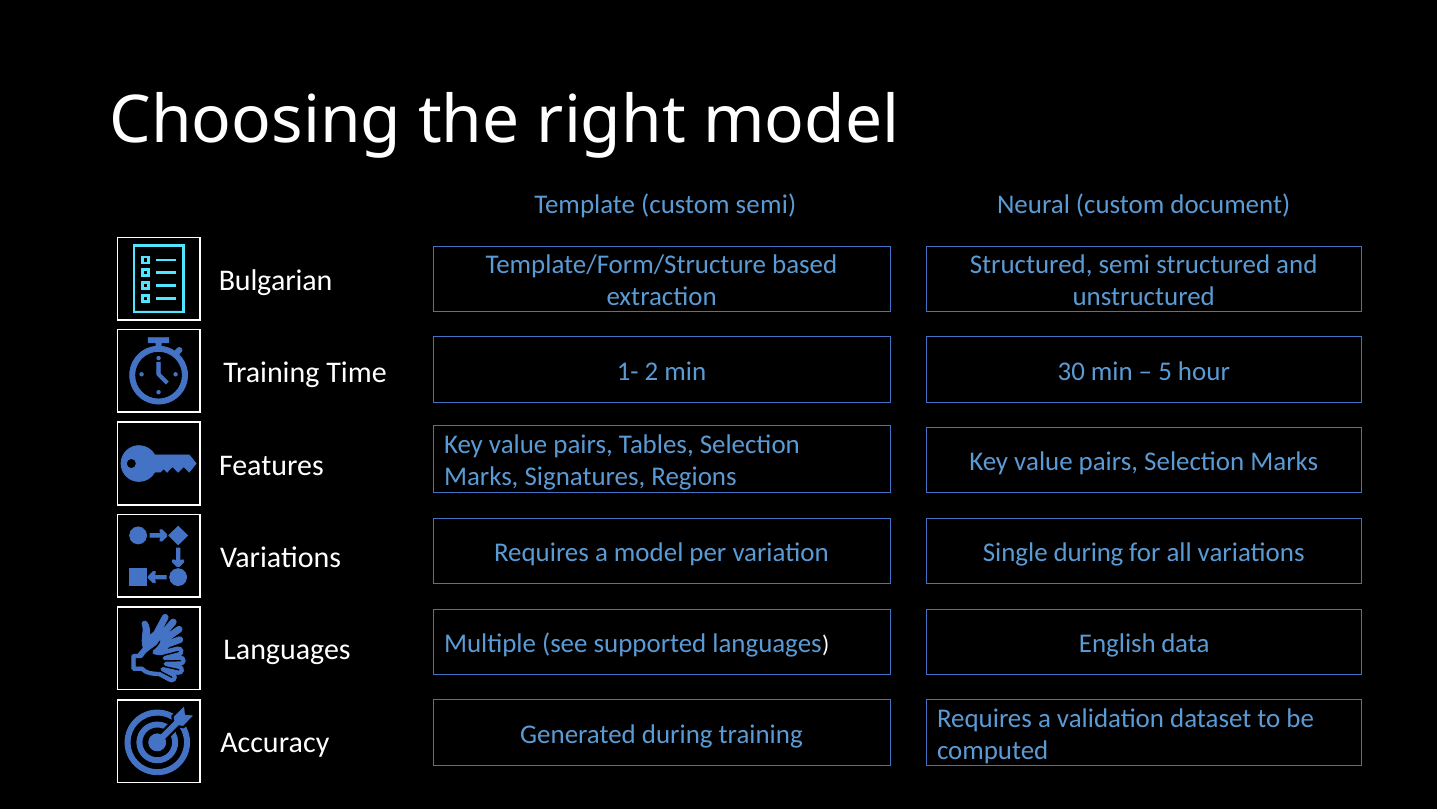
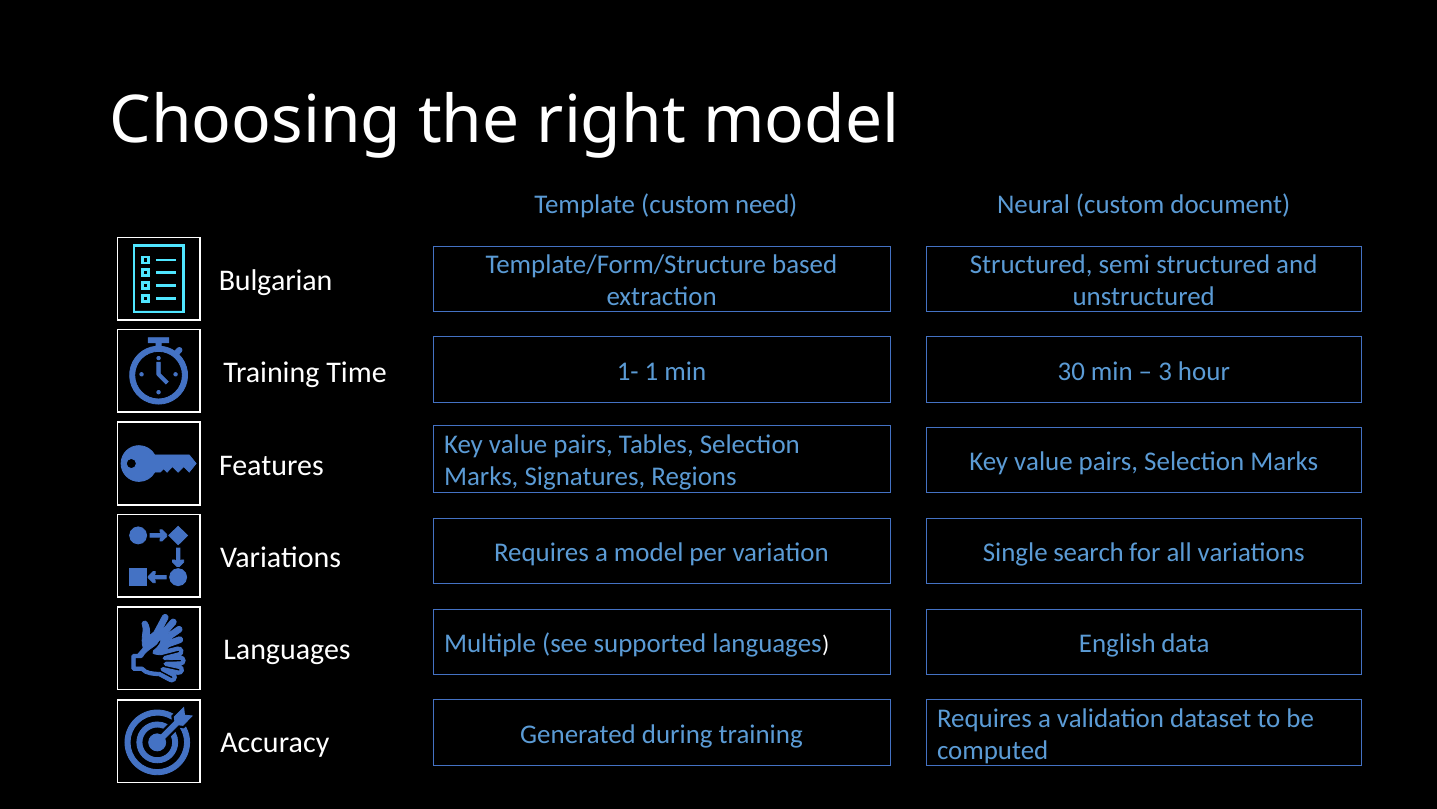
custom semi: semi -> need (766, 204)
2: 2 -> 1 (651, 371)
5: 5 -> 3 (1165, 371)
Single during: during -> search (1089, 552)
